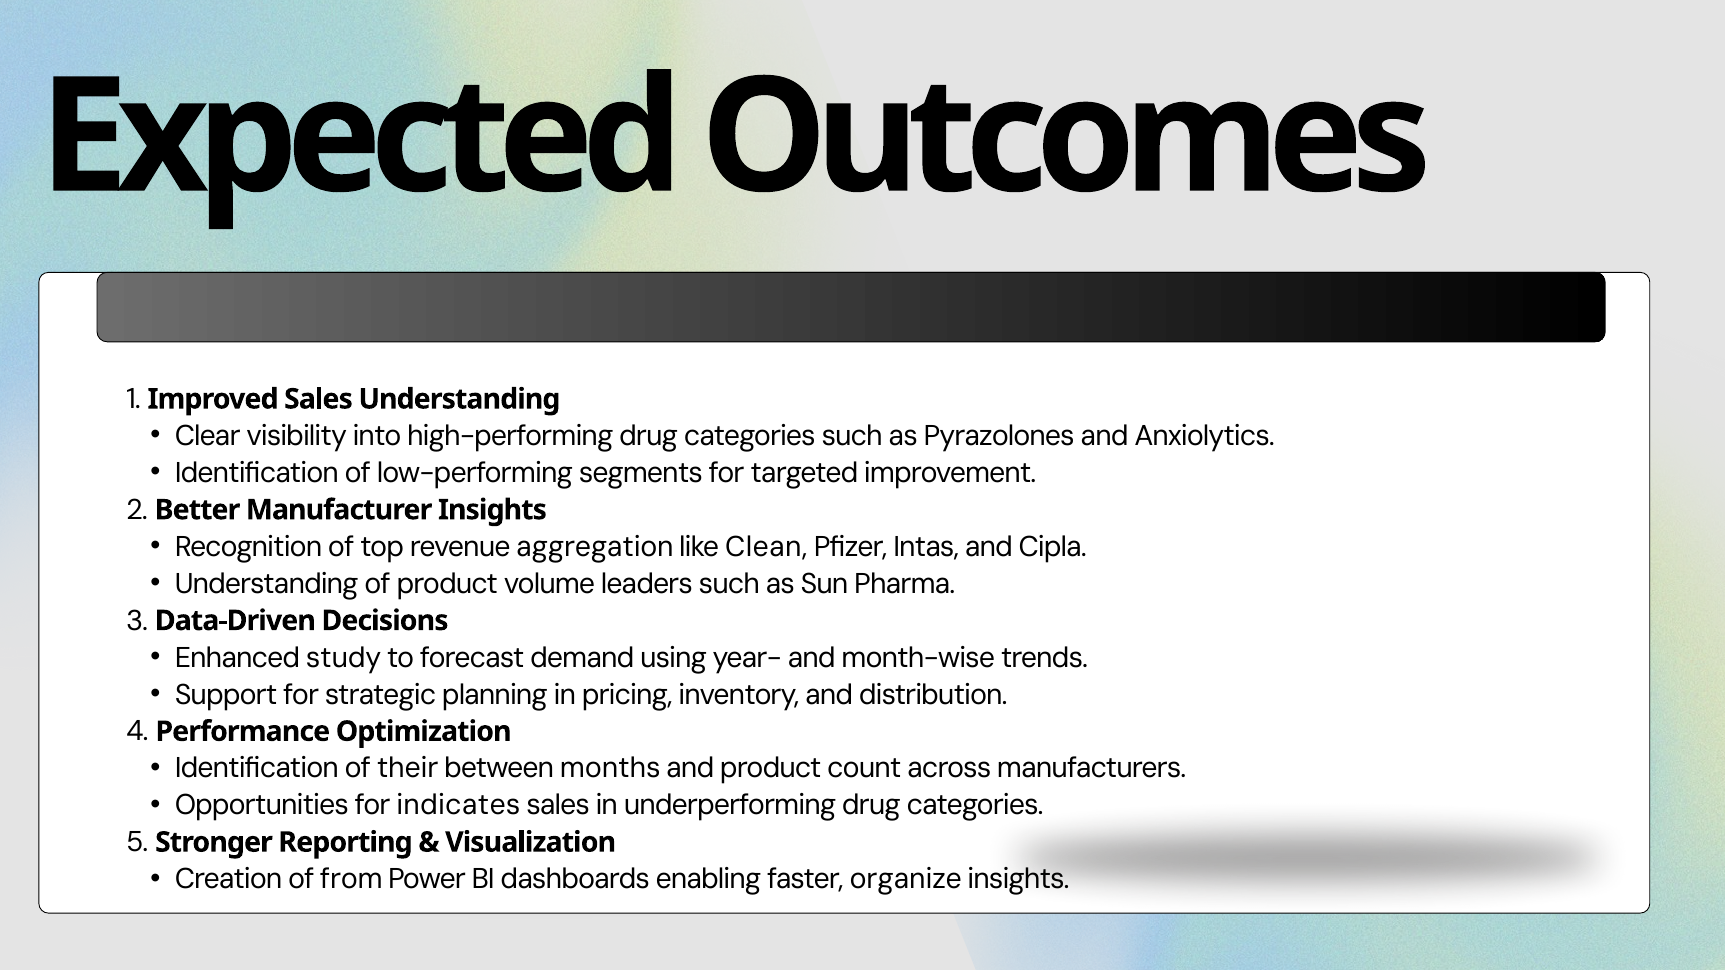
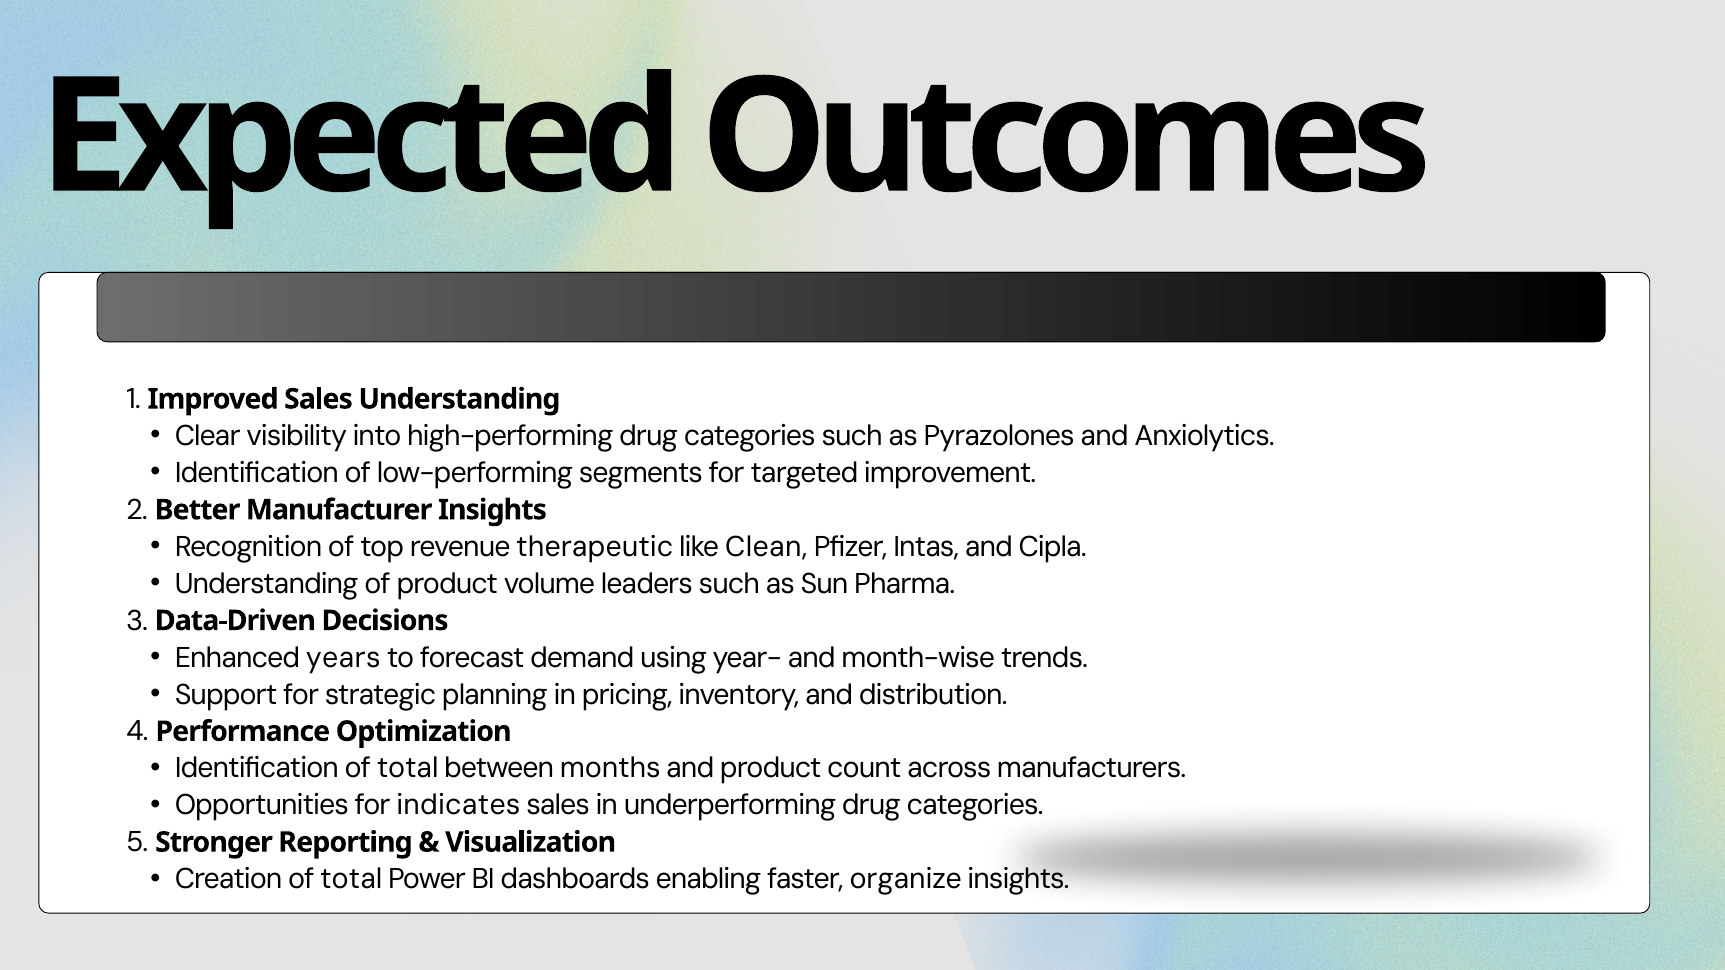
aggregation: aggregation -> therapeutic (595, 547)
study: study -> years (343, 658)
Identification of their: their -> total (408, 769)
Creation of from: from -> total (351, 880)
